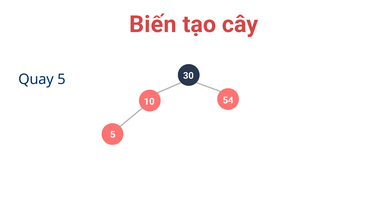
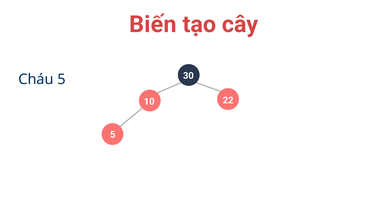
Quay: Quay -> Cháu (36, 79)
54: 54 -> 22 (228, 100)
